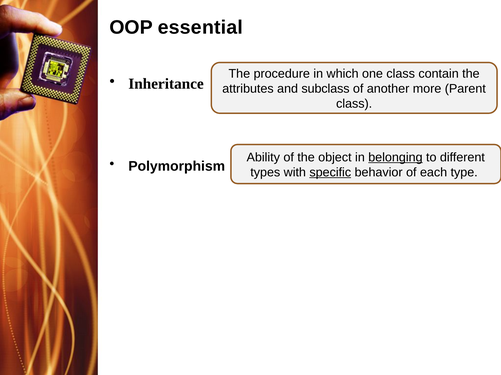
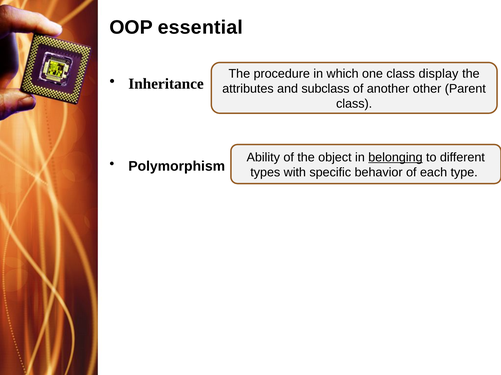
contain: contain -> display (439, 74)
more: more -> other (427, 89)
specific underline: present -> none (330, 173)
